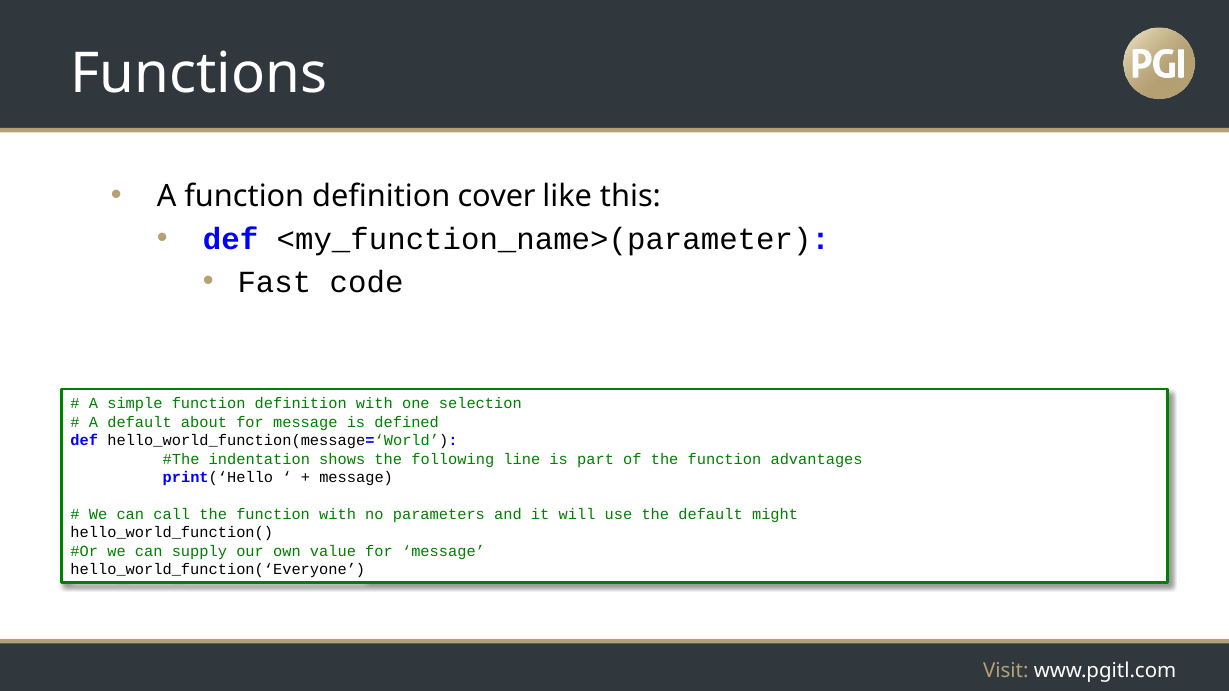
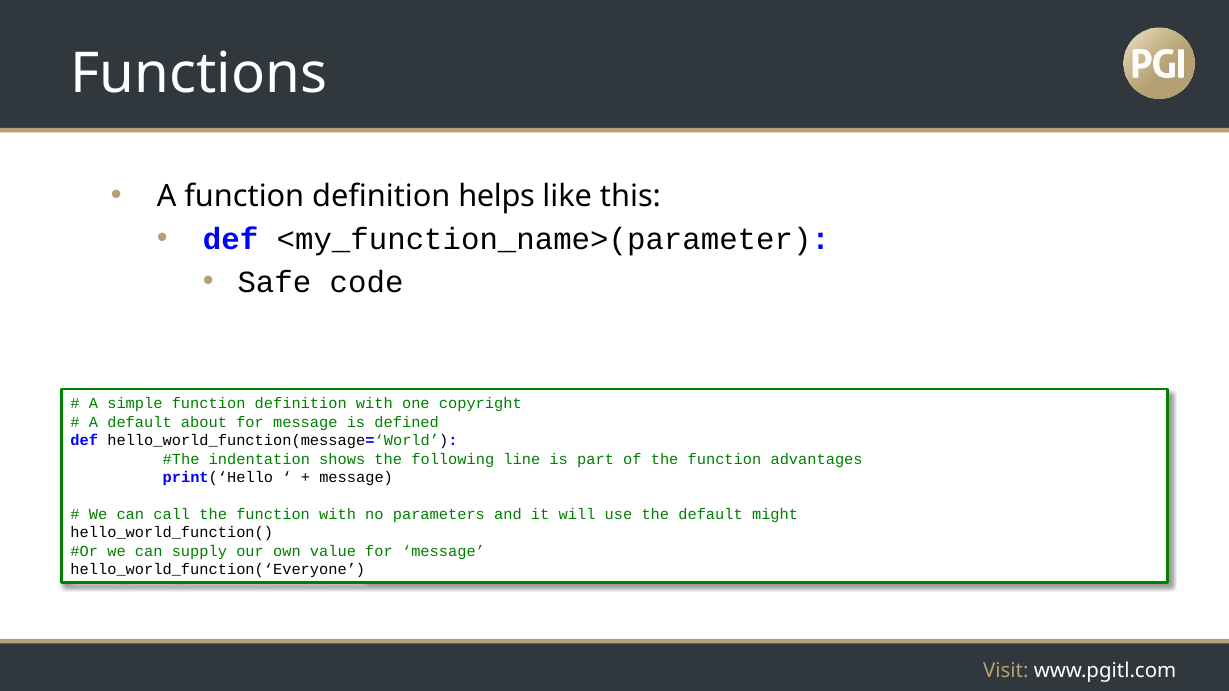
cover: cover -> helps (497, 197)
Fast: Fast -> Safe (274, 283)
selection: selection -> copyright (480, 404)
